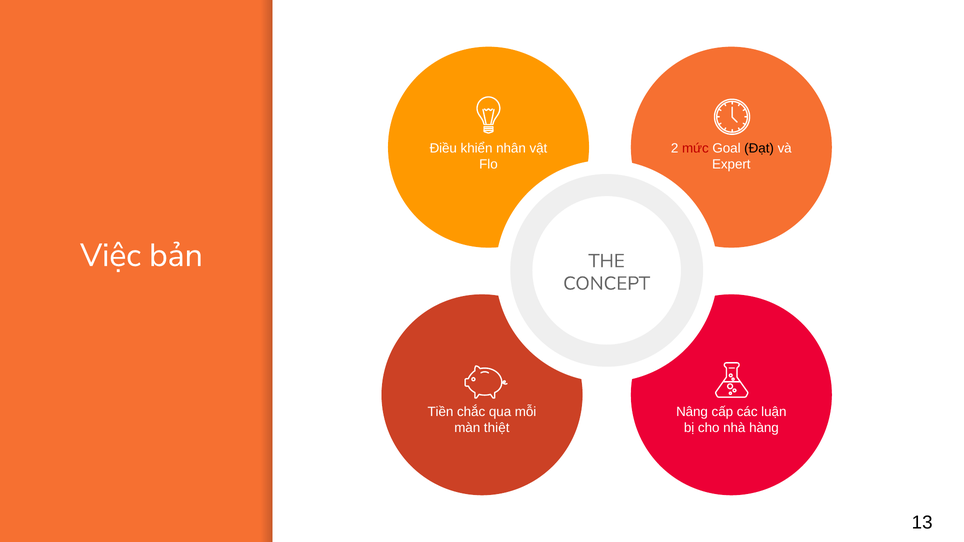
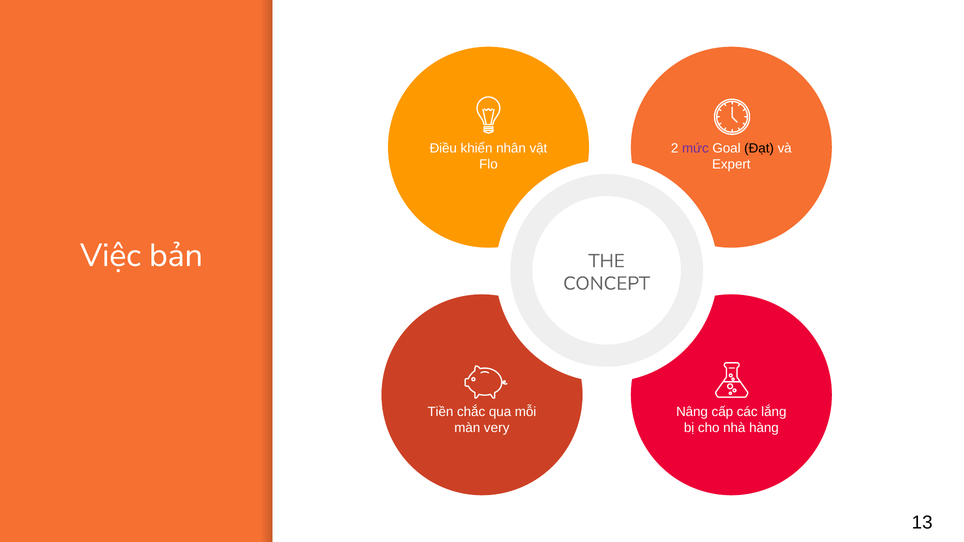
mức colour: red -> purple (695, 148)
luận: luận -> lắng (774, 412)
thiệt: thiệt -> very (497, 428)
